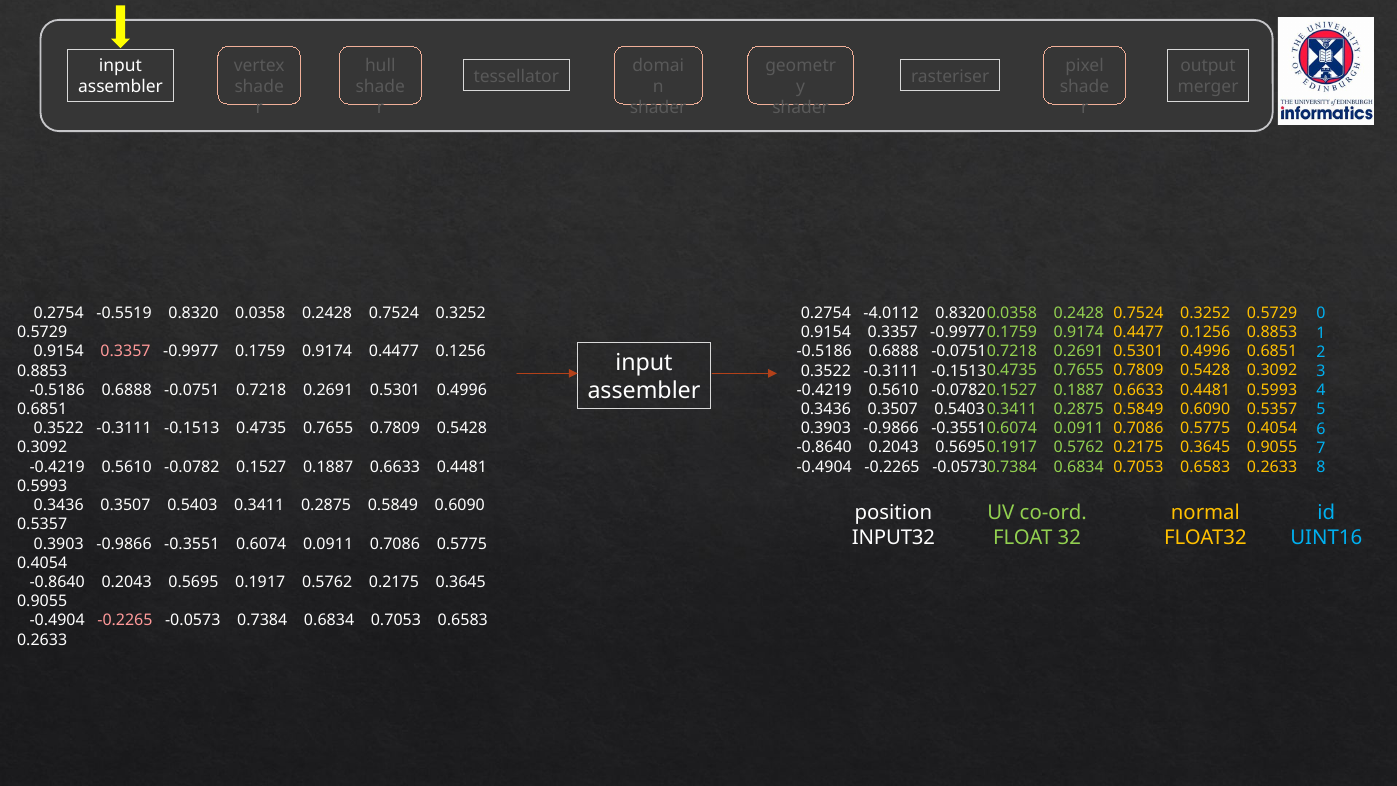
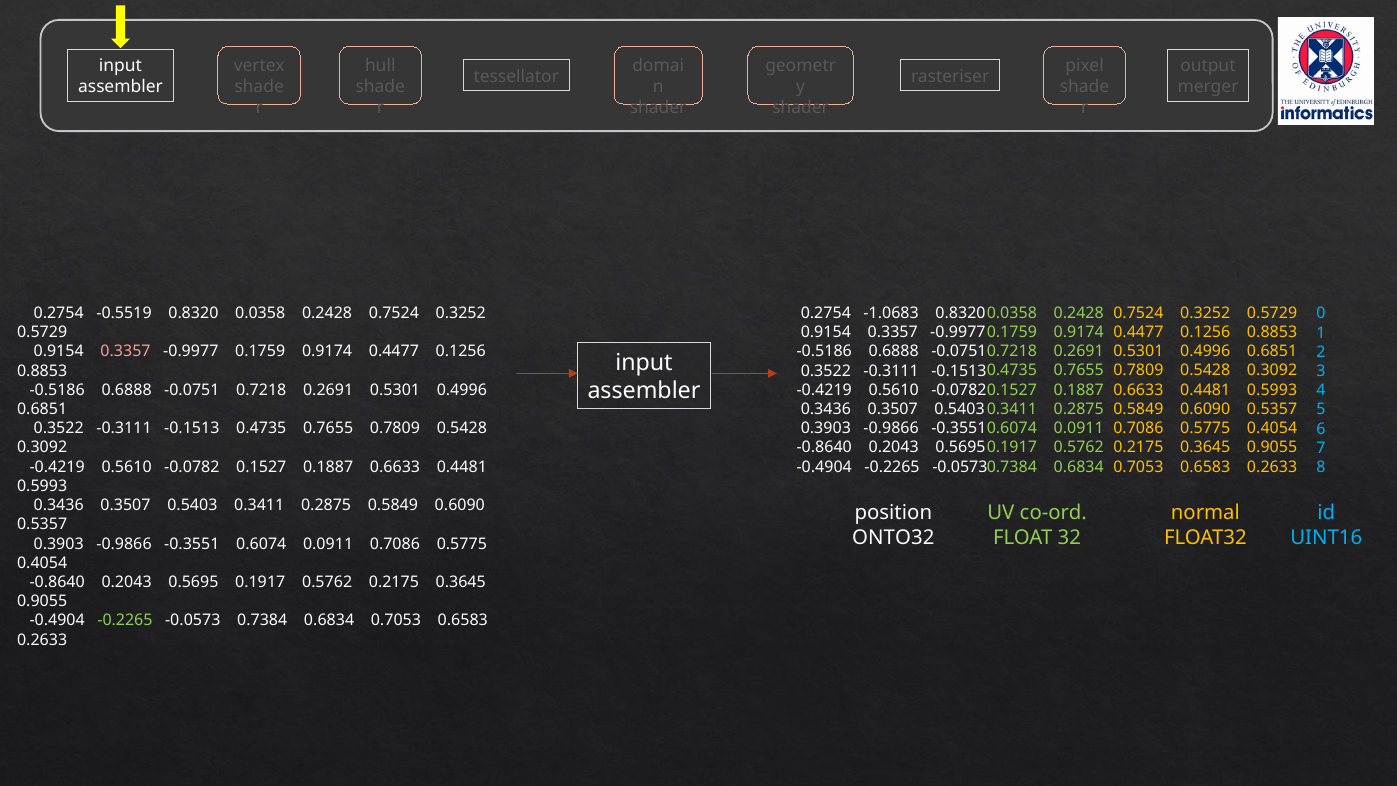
-4.0112: -4.0112 -> -1.0683 (891, 313)
INPUT32: INPUT32 -> ONTO32 (893, 537)
-0.2265 colour: pink -> light green (125, 621)
